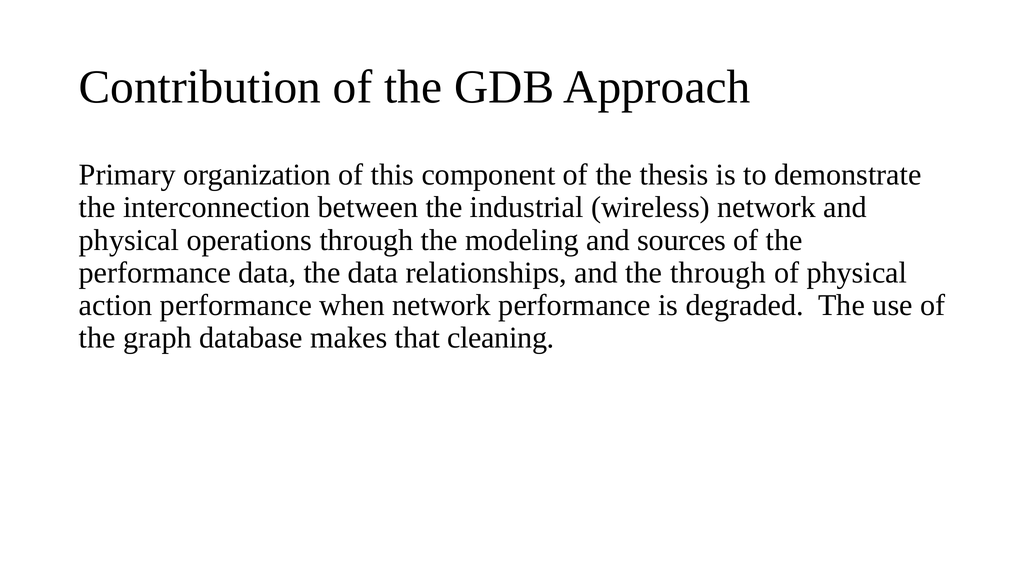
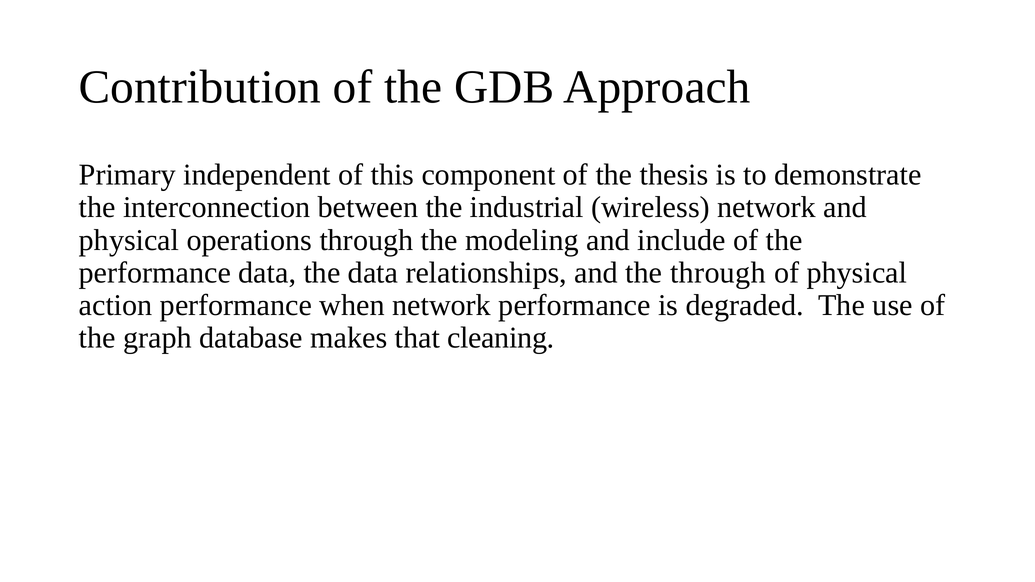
organization: organization -> independent (257, 175)
sources: sources -> include (682, 240)
